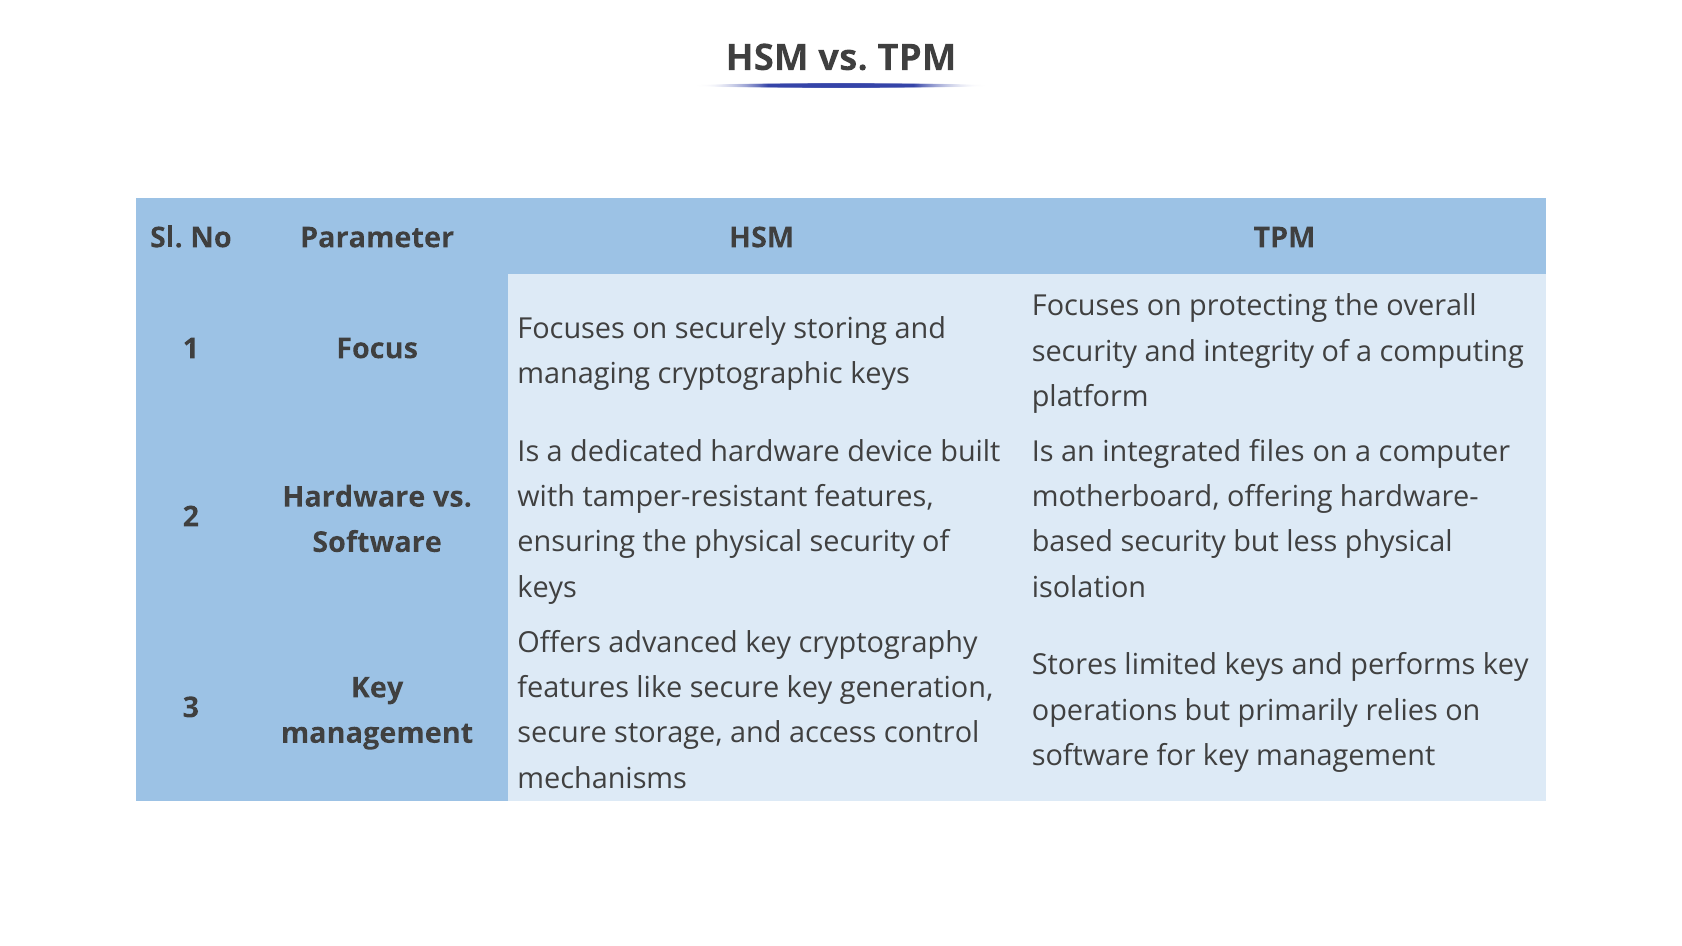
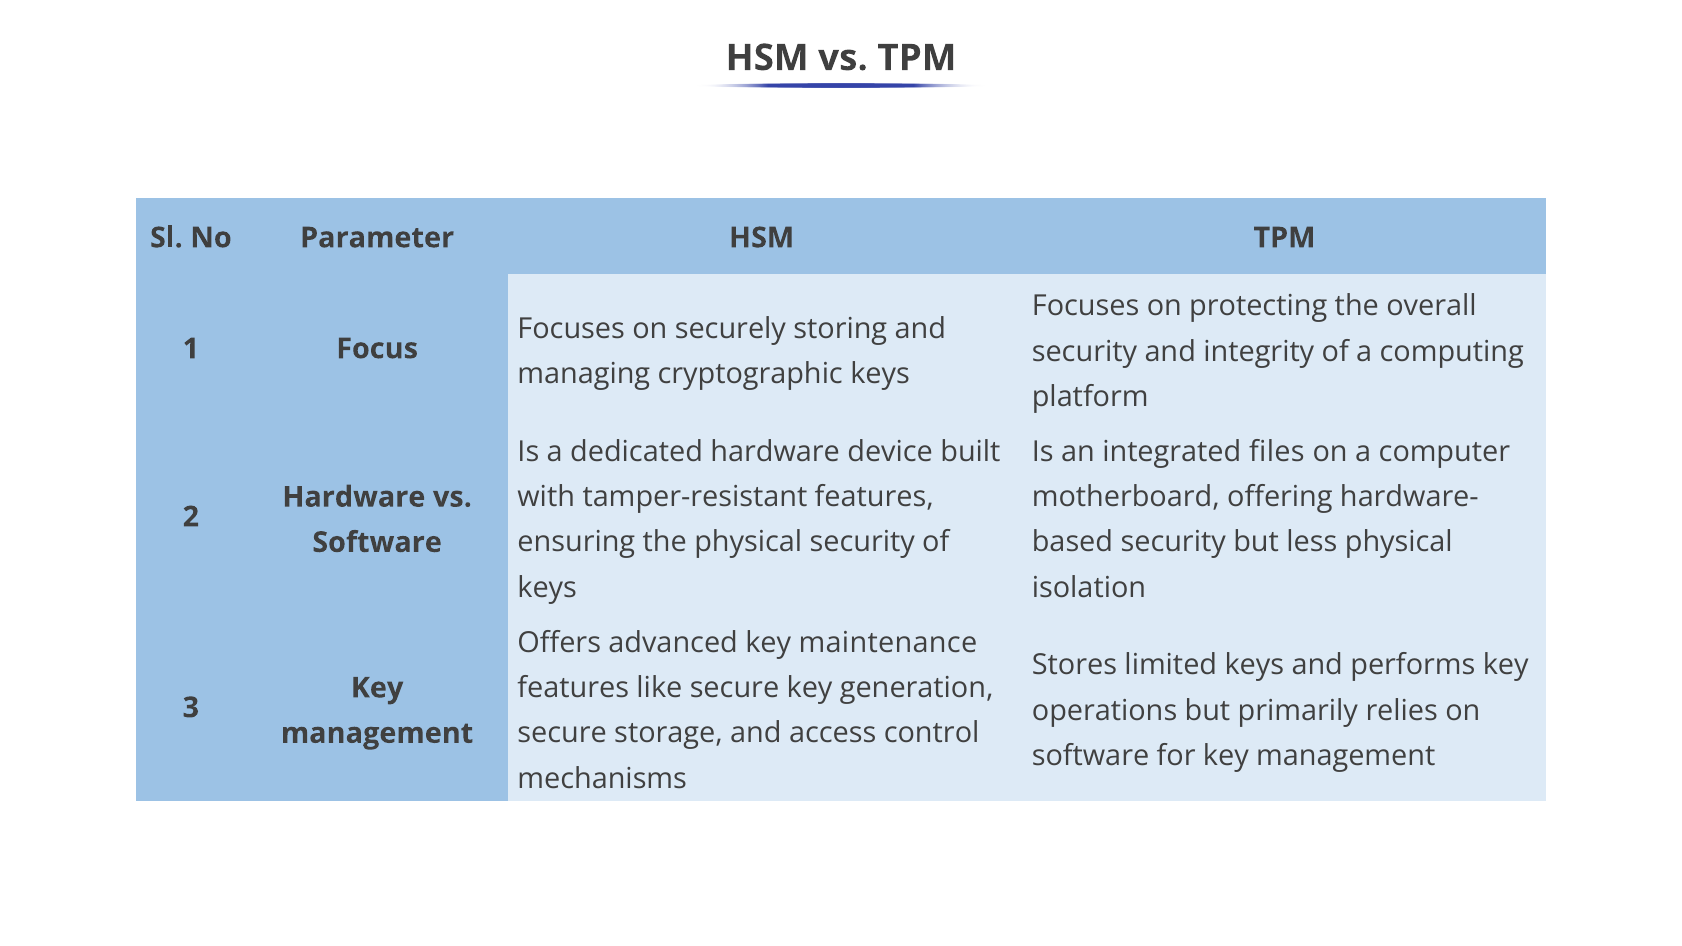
cryptography: cryptography -> maintenance (888, 643)
